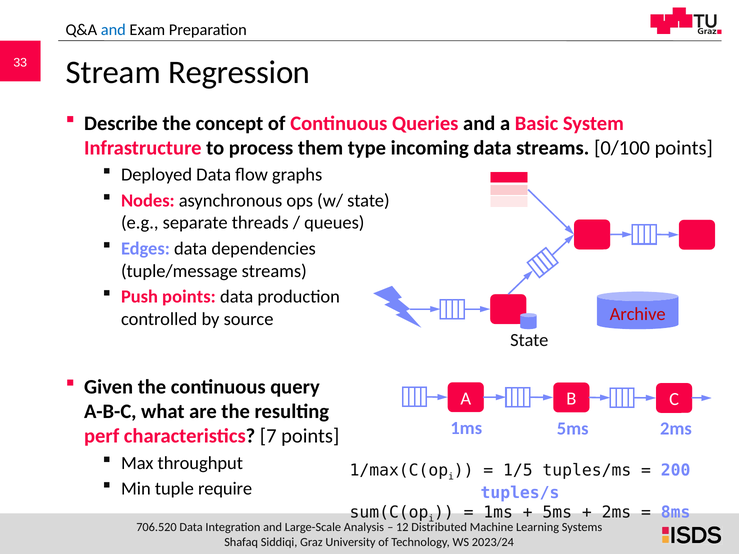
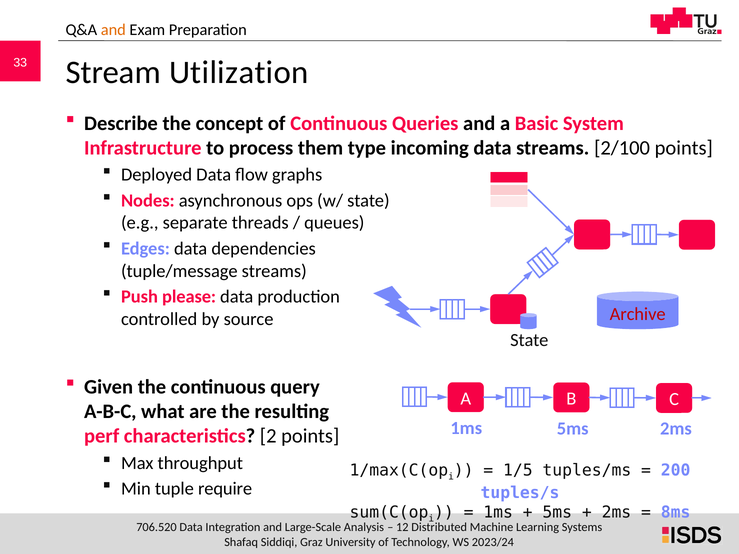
and colour: blue -> orange (113, 30)
Regression: Regression -> Utilization (239, 72)
0/100: 0/100 -> 2/100 (622, 148)
Push points: points -> please (189, 297)
7: 7 -> 2 (268, 436)
